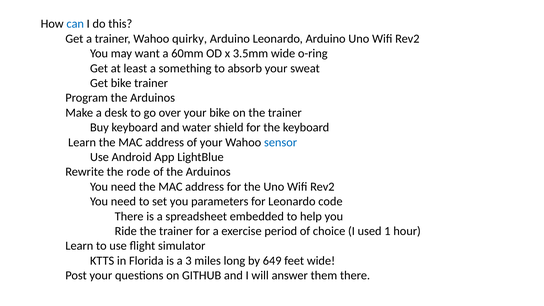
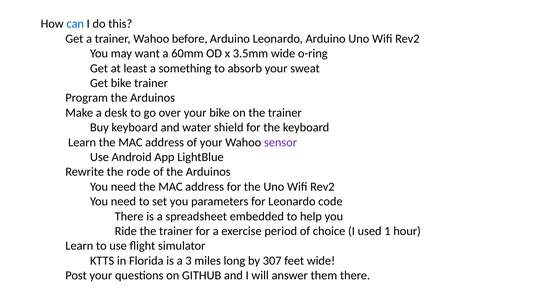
quirky: quirky -> before (190, 39)
sensor colour: blue -> purple (281, 142)
649: 649 -> 307 (272, 261)
